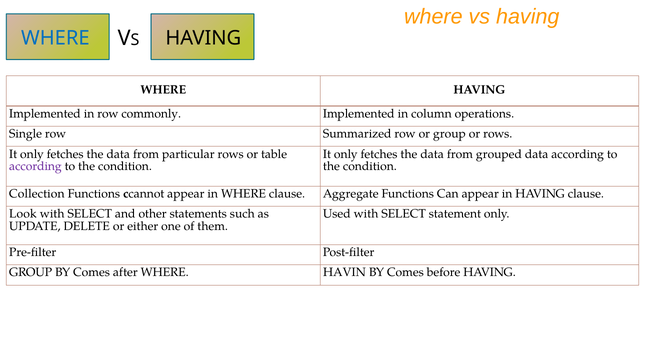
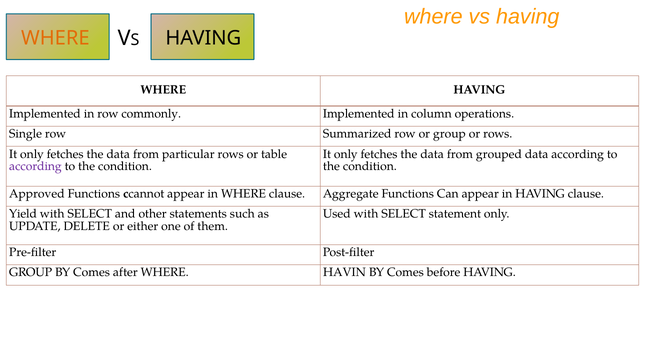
WHERE colour: blue -> orange (55, 38)
Collection: Collection -> Approved (37, 194)
Look: Look -> Yield (23, 214)
